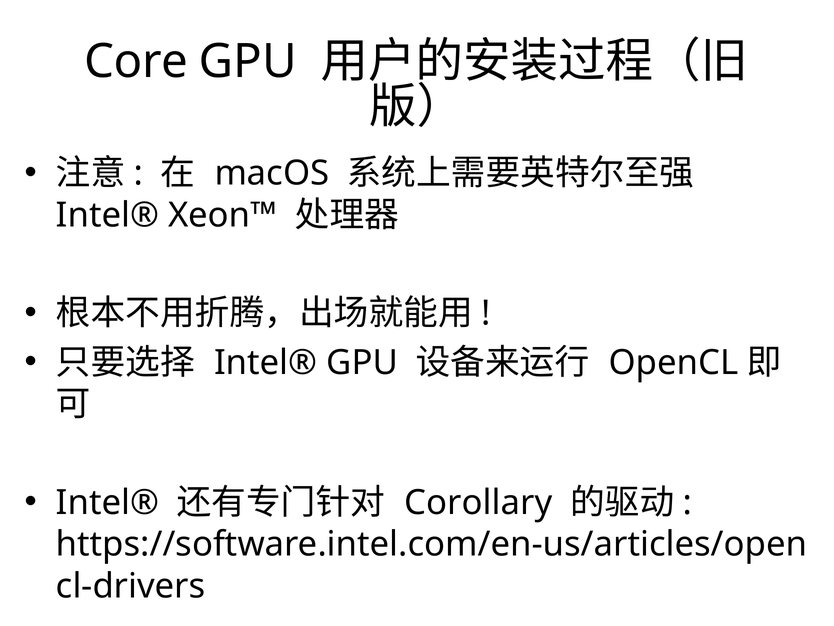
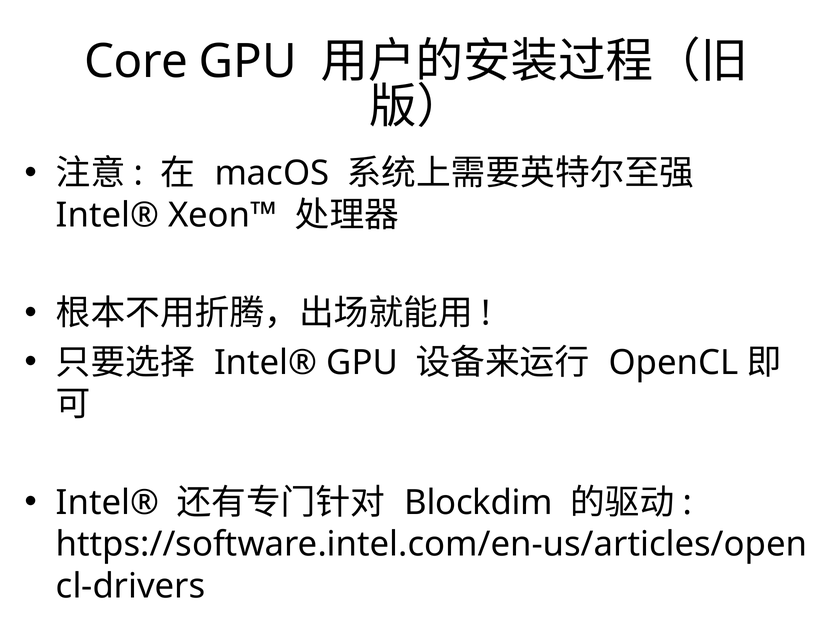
Corollary: Corollary -> Blockdim (479, 502)
